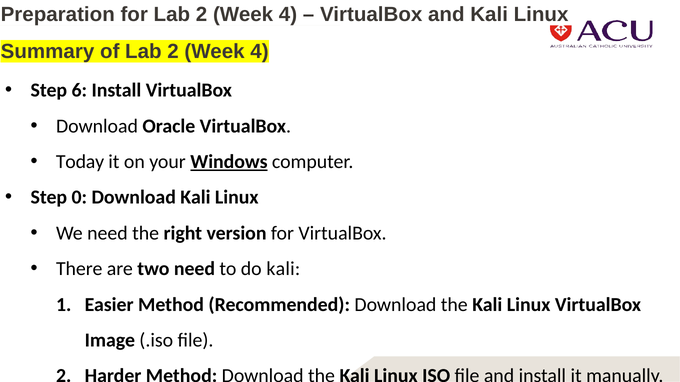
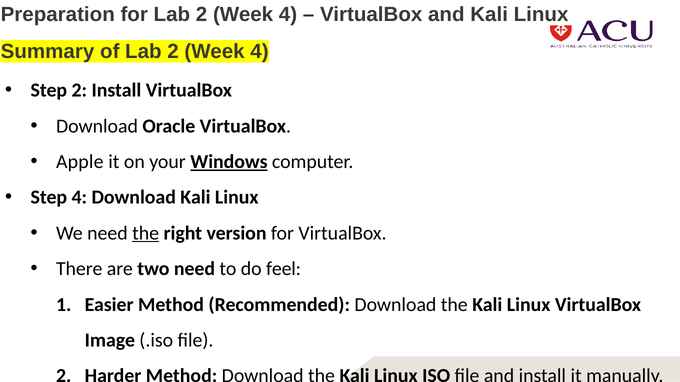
Step 6: 6 -> 2 (79, 91)
Today: Today -> Apple (80, 162)
Step 0: 0 -> 4 (79, 198)
the underline: none -> present (146, 233)
do kali: kali -> feel (284, 269)
